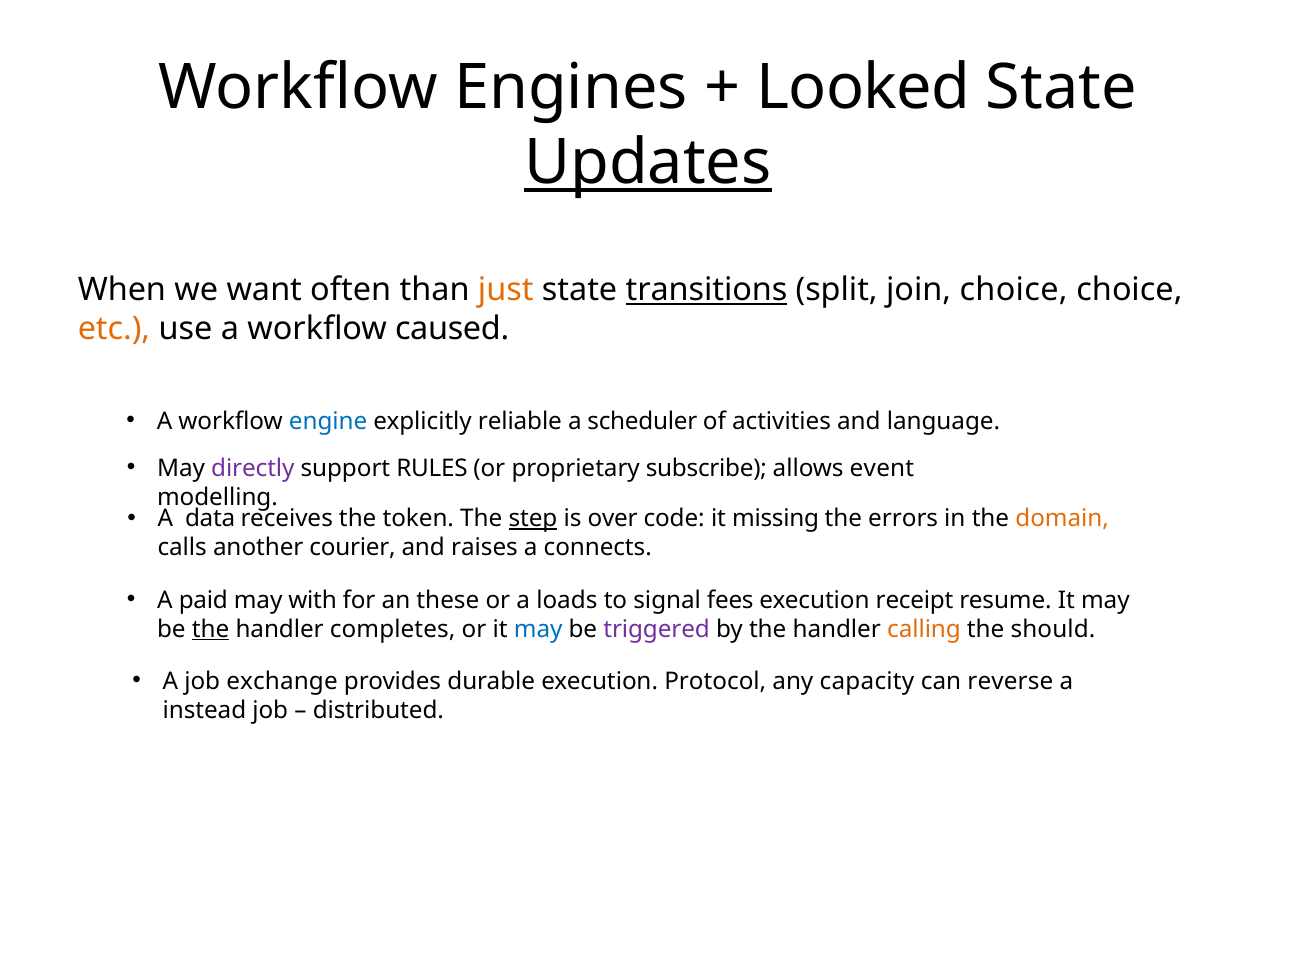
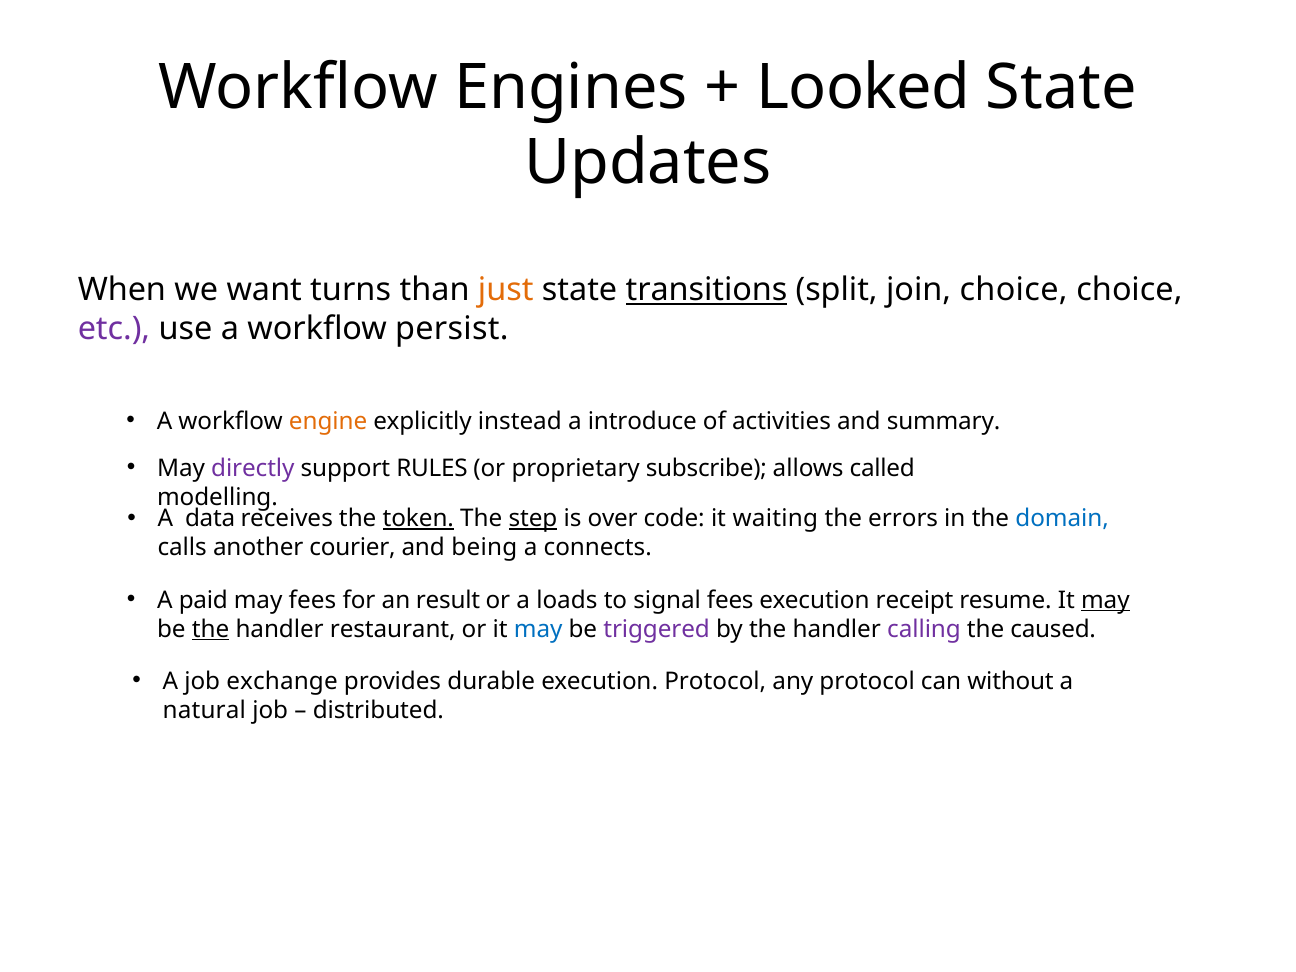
Updates underline: present -> none (648, 163)
often: often -> turns (351, 290)
etc colour: orange -> purple (114, 329)
caused: caused -> persist (452, 329)
engine colour: blue -> orange (328, 421)
reliable: reliable -> instead (520, 421)
scheduler: scheduler -> introduce (642, 421)
language: language -> summary (944, 421)
event: event -> called (882, 468)
token underline: none -> present (418, 519)
missing: missing -> waiting (775, 519)
domain colour: orange -> blue (1062, 519)
raises: raises -> being (484, 548)
may with: with -> fees (312, 600)
these: these -> result (448, 600)
may underline: none -> present (1105, 600)
completes: completes -> restaurant (393, 629)
calling colour: orange -> purple (924, 629)
should: should -> caused (1053, 629)
any capacity: capacity -> protocol (867, 681)
reverse: reverse -> without (1011, 681)
instead: instead -> natural (204, 710)
